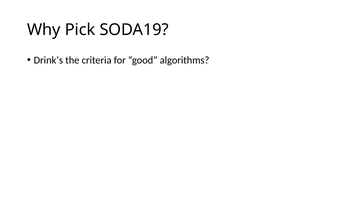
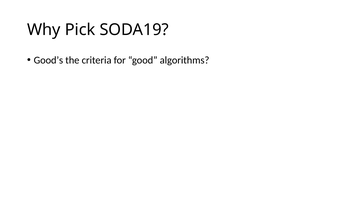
Drink’s: Drink’s -> Good’s (48, 60)
